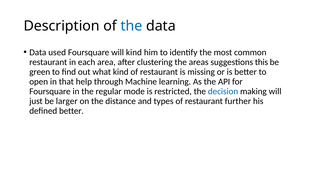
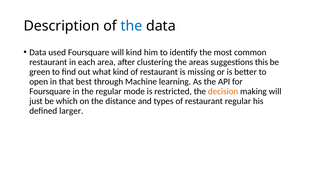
help: help -> best (84, 81)
decision colour: blue -> orange (223, 91)
larger: larger -> which (67, 101)
restaurant further: further -> regular (238, 101)
defined better: better -> larger (71, 111)
